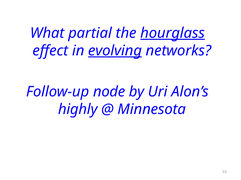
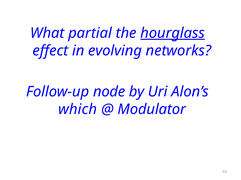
evolving underline: present -> none (115, 51)
highly: highly -> which (78, 110)
Minnesota: Minnesota -> Modulator (152, 110)
